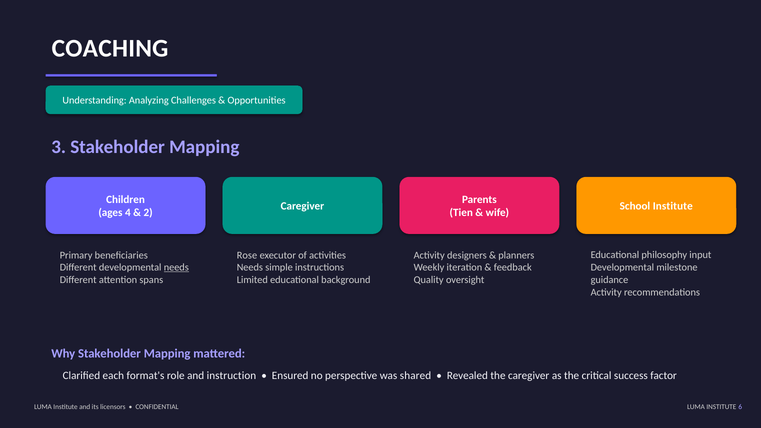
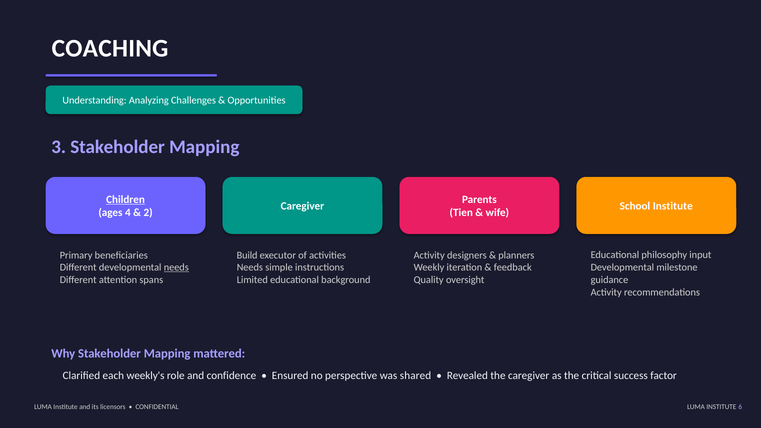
Children underline: none -> present (126, 200)
Rose: Rose -> Build (247, 255)
format's: format's -> weekly's (145, 376)
instruction: instruction -> confidence (231, 376)
